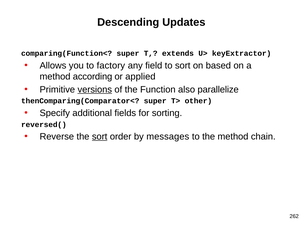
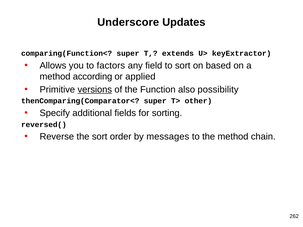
Descending: Descending -> Underscore (128, 22)
factory: factory -> factors (111, 66)
parallelize: parallelize -> possibility (218, 90)
sort underline: present -> none (100, 137)
